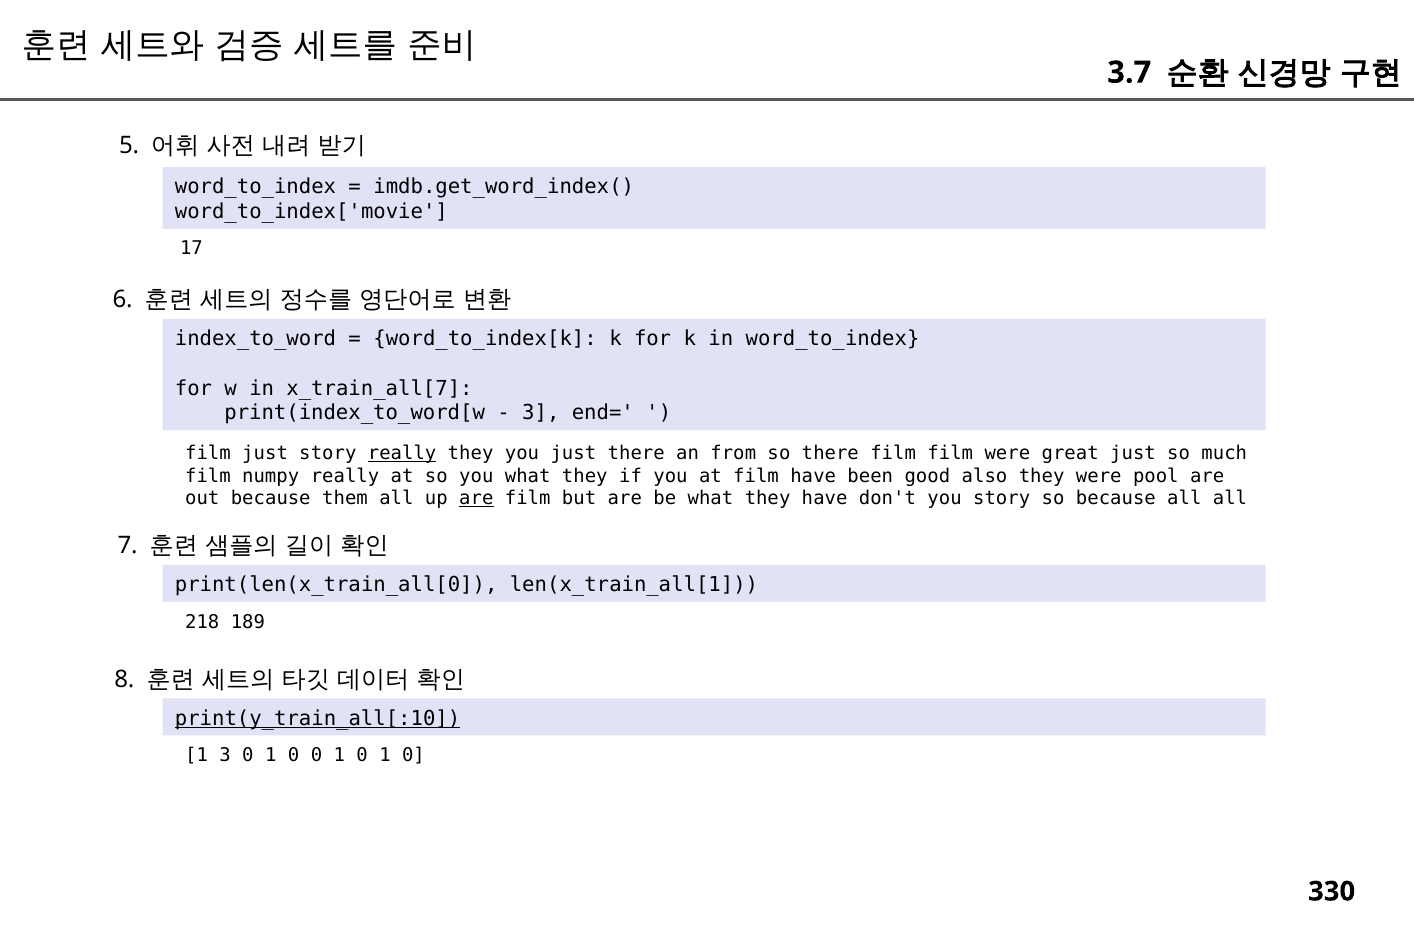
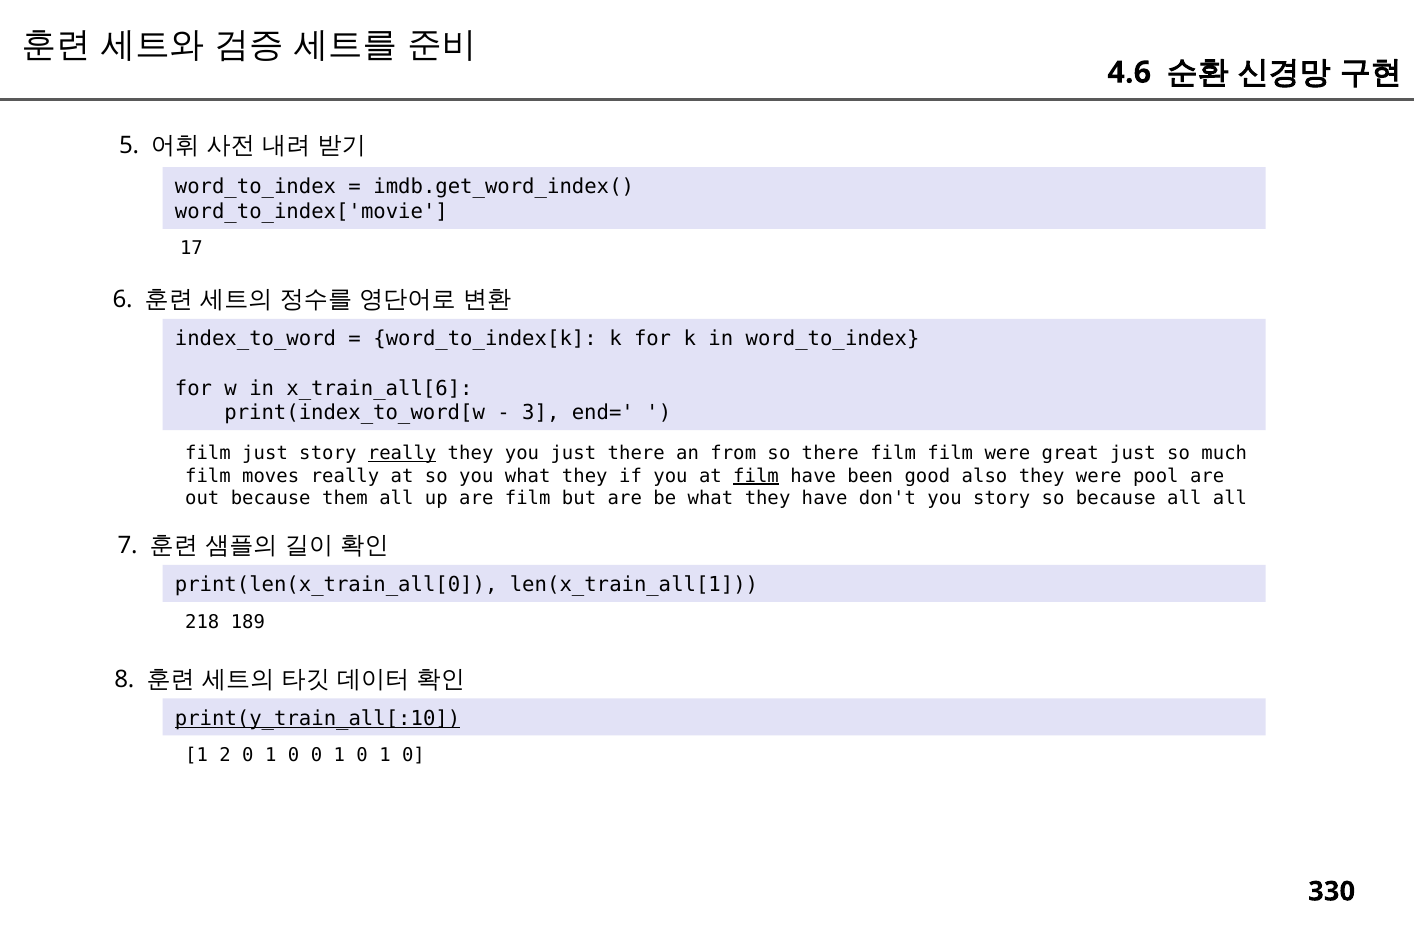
3.7: 3.7 -> 4.6 (1129, 72)
x_train_all[7: x_train_all[7 -> x_train_all[6 (380, 388)
numpy: numpy -> moves (271, 476)
film underline: none -> present (756, 476)
are underline: present -> none (476, 498)
1 3: 3 -> 2 (225, 755)
